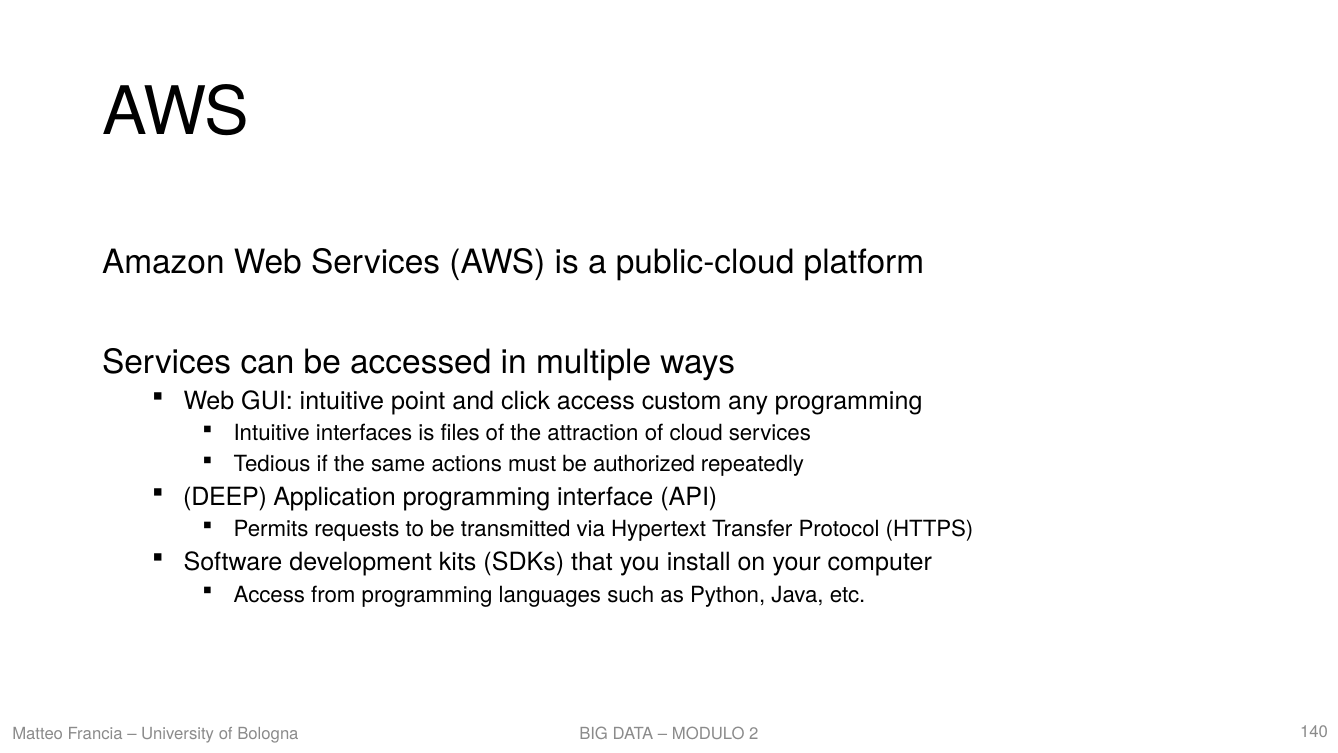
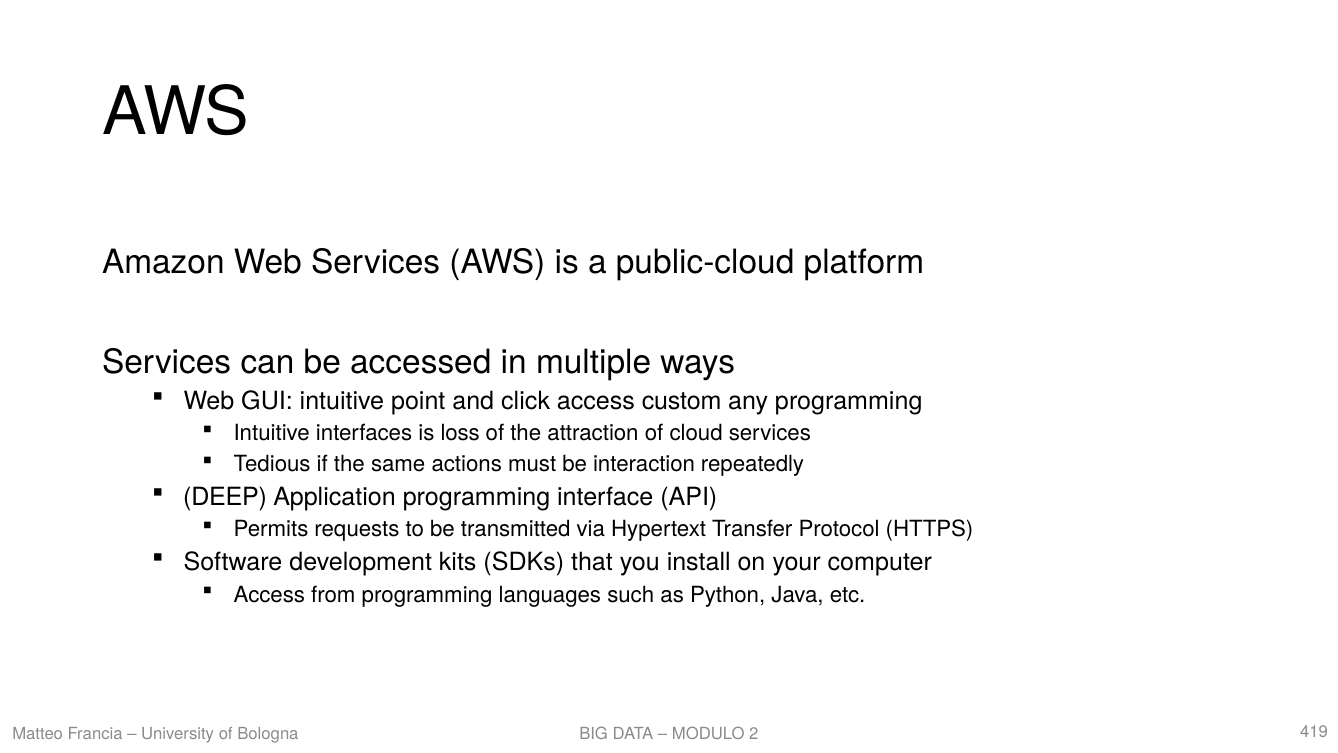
files: files -> loss (460, 433)
authorized: authorized -> interaction (644, 464)
140: 140 -> 419 (1314, 732)
